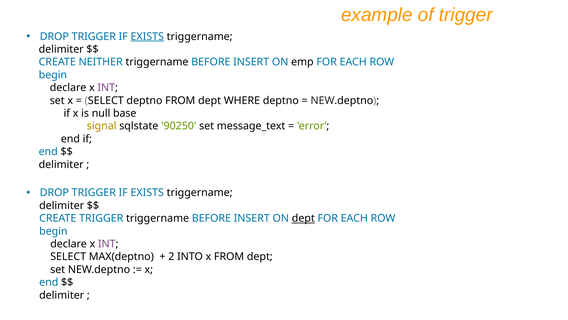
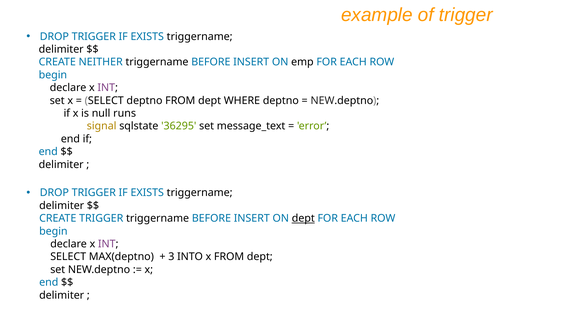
EXISTS underline: present -> none (147, 36)
base: base -> runs (125, 113)
90250: 90250 -> 36295 (179, 126)
2: 2 -> 3 (171, 256)
